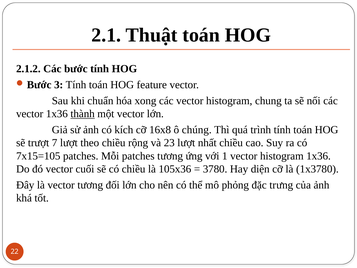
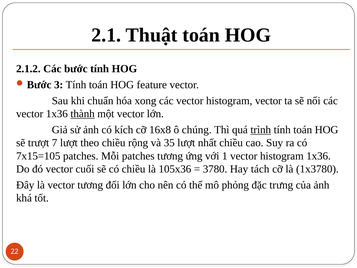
histogram chung: chung -> vector (268, 101)
trình underline: none -> present (261, 130)
23: 23 -> 35 (169, 143)
diện: diện -> tách (260, 169)
